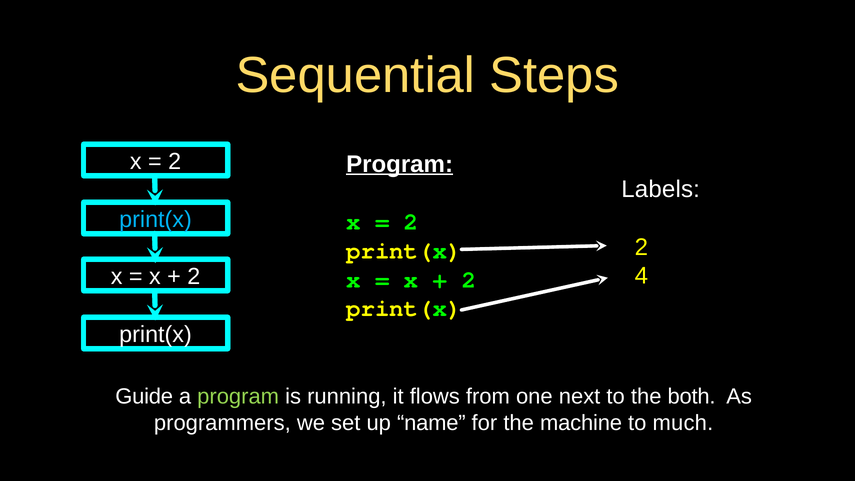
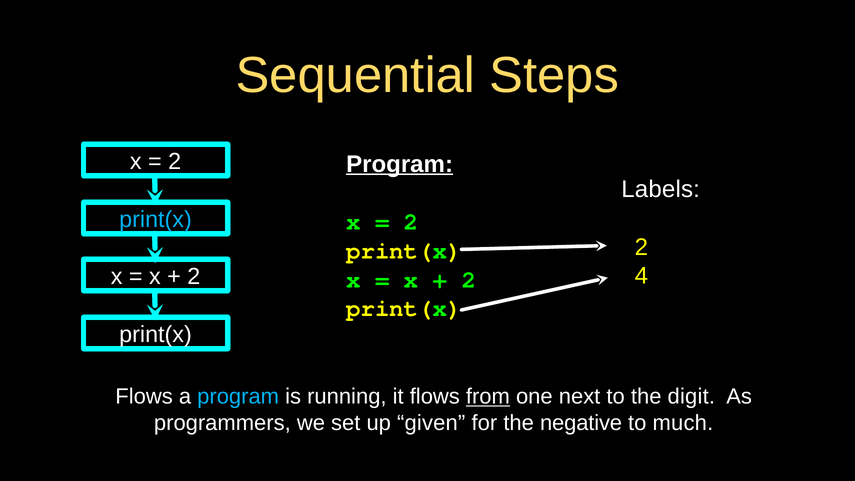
Guide: Guide -> Flows (144, 396)
program colour: light green -> light blue (238, 396)
from underline: none -> present (488, 396)
both: both -> digit (691, 396)
name: name -> given (431, 423)
machine: machine -> negative (581, 423)
